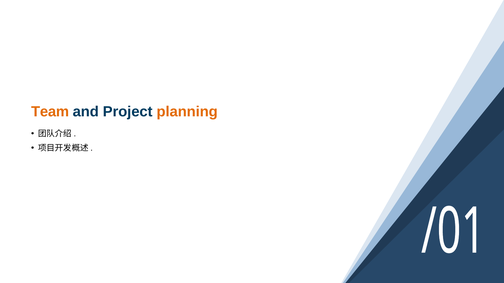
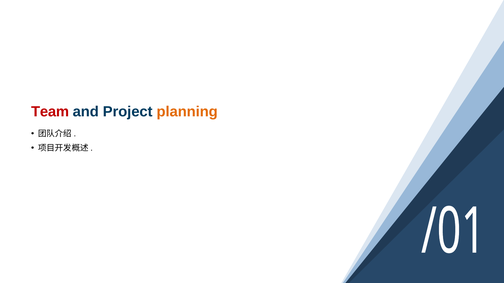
Team colour: orange -> red (50, 112)
